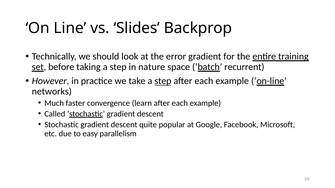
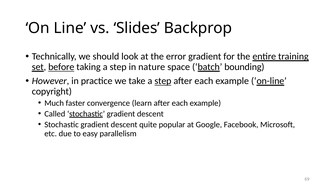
before underline: none -> present (61, 67)
recurrent: recurrent -> bounding (244, 67)
networks: networks -> copyright (52, 92)
